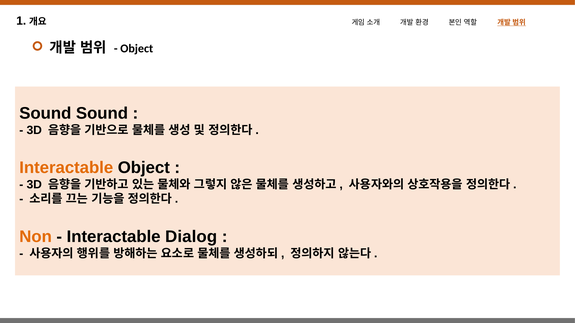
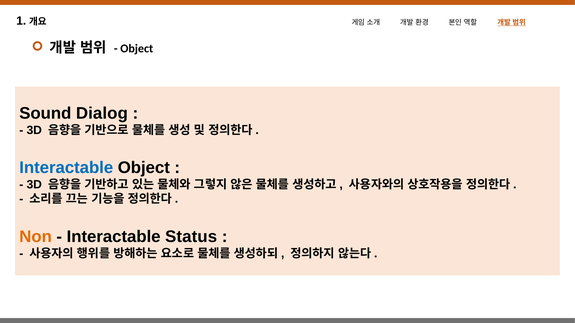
Sound Sound: Sound -> Dialog (102, 113)
Interactable colour: orange -> blue (66, 168)
Dialog: Dialog -> Status (191, 237)
